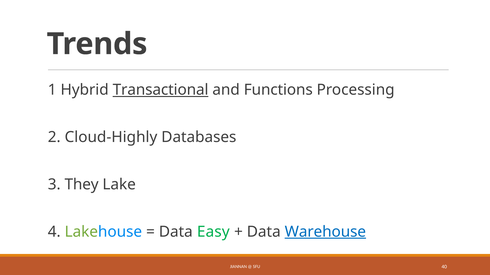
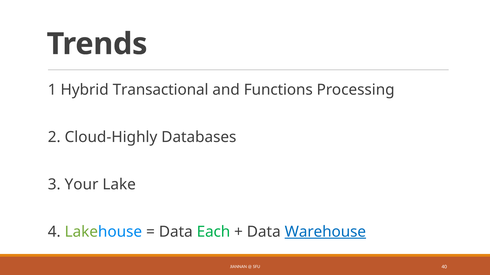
Transactional underline: present -> none (161, 90)
They: They -> Your (82, 185)
Easy: Easy -> Each (213, 232)
